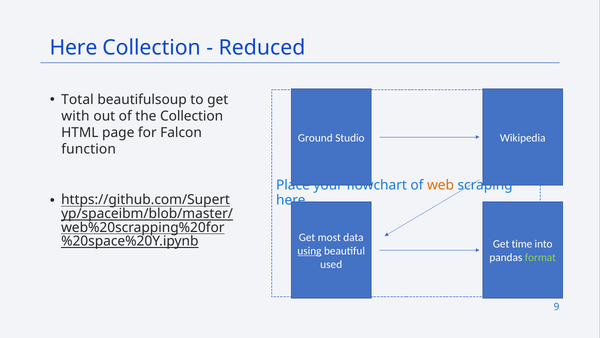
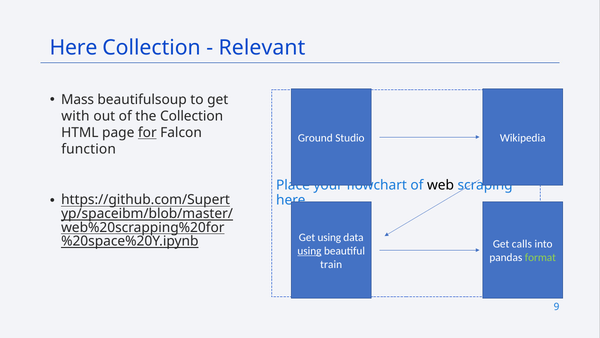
Reduced: Reduced -> Relevant (262, 48)
Total: Total -> Mass (78, 100)
for underline: none -> present (147, 133)
web colour: orange -> black (441, 185)
Get most: most -> using (329, 237)
time: time -> calls (522, 244)
used: used -> train (331, 264)
